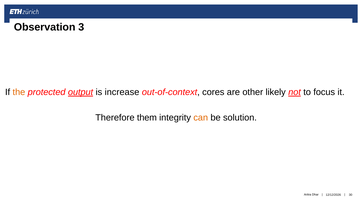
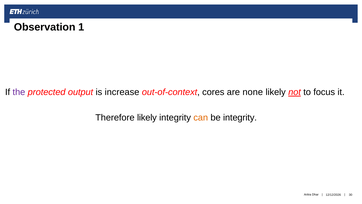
3: 3 -> 1 (81, 27)
the colour: orange -> purple (19, 92)
output underline: present -> none (81, 92)
other: other -> none (253, 92)
Therefore them: them -> likely (147, 118)
be solution: solution -> integrity (240, 118)
